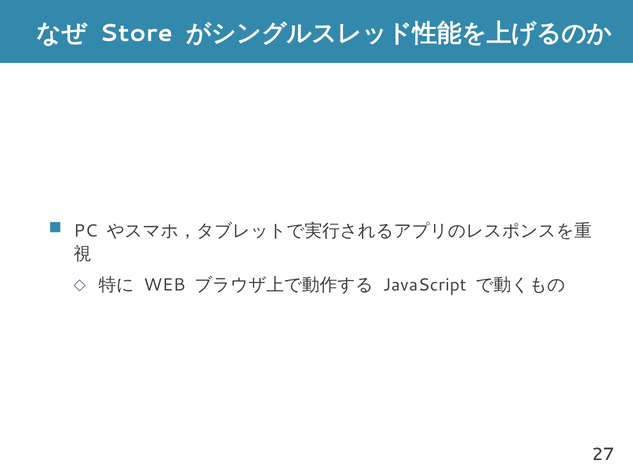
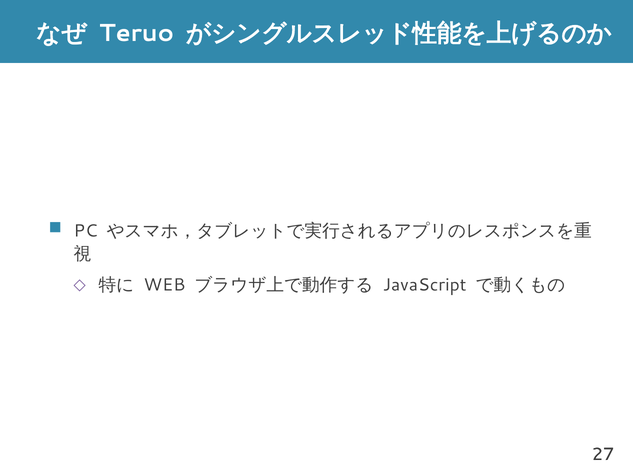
Store: Store -> Teruo (137, 33)
